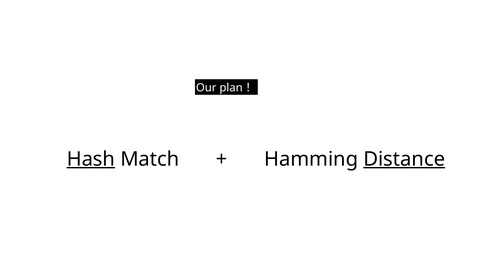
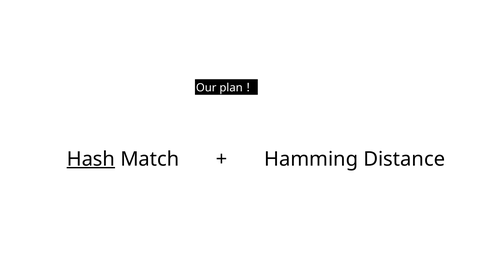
Distance underline: present -> none (404, 159)
